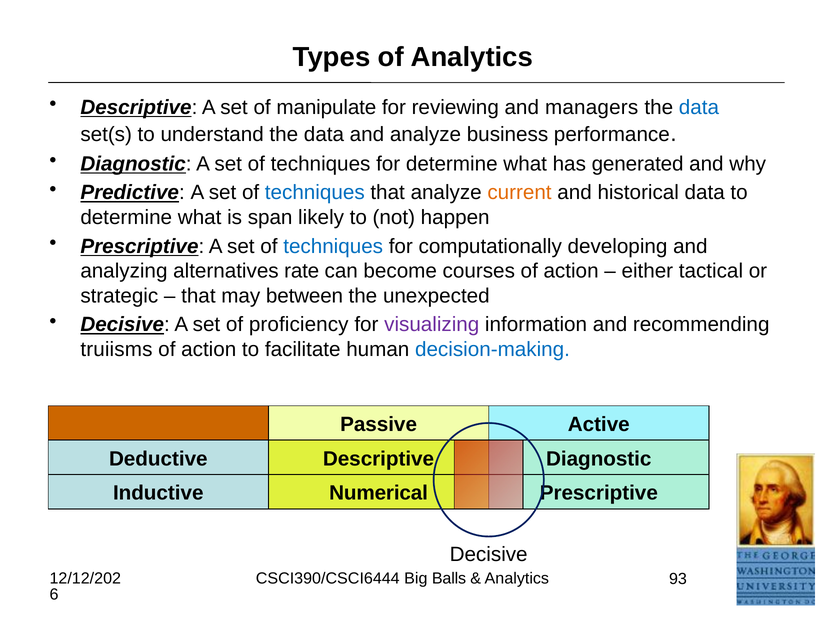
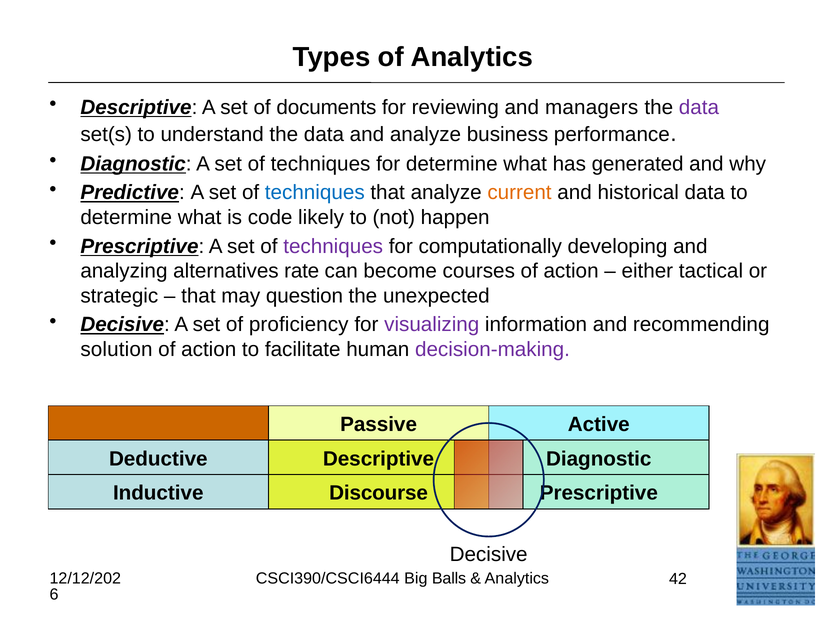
manipulate: manipulate -> documents (326, 107)
data colour: blue -> purple (699, 107)
span: span -> code (270, 218)
techniques colour: blue -> purple (333, 246)
between: between -> question (305, 296)
truiisms: truiisms -> solution (116, 350)
decision-making colour: blue -> purple (492, 350)
Numerical: Numerical -> Discourse (379, 494)
93: 93 -> 42 (678, 579)
